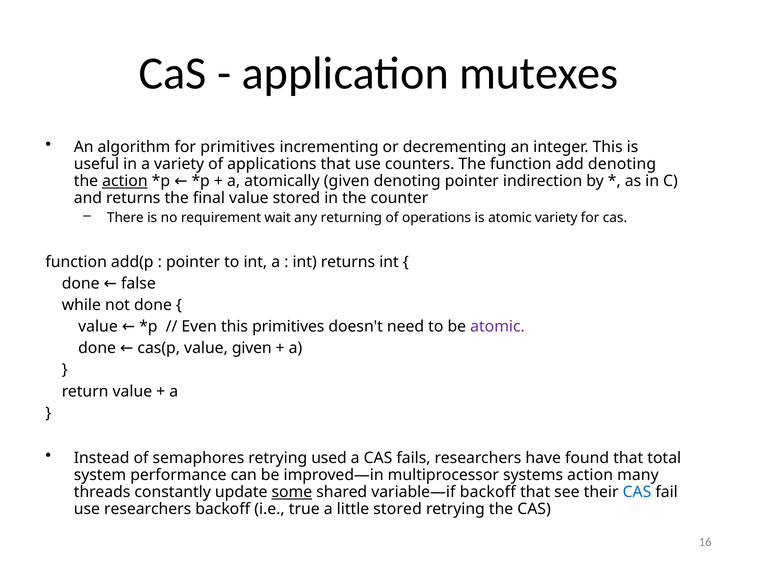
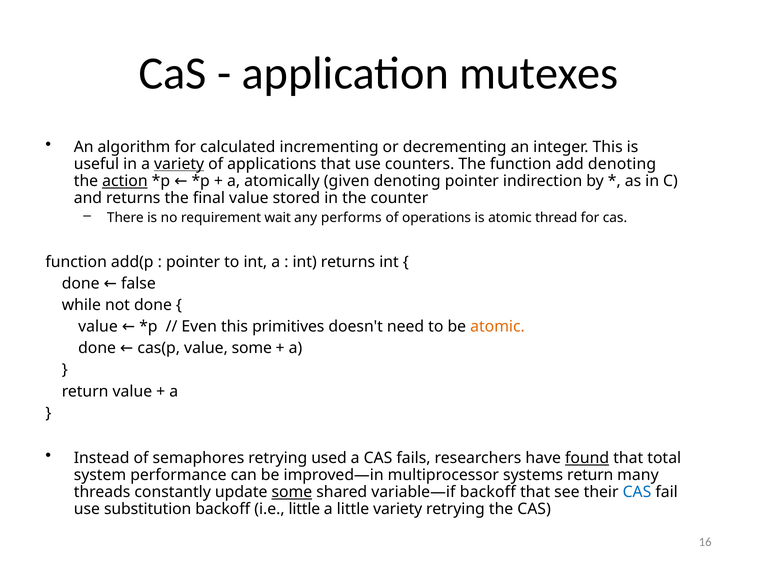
for primitives: primitives -> calculated (238, 147)
variety underline: none -> present (179, 164)
returning: returning -> performs (351, 218)
atomic variety: variety -> thread (556, 218)
atomic colour: purple -> orange (498, 326)
value given: given -> some (252, 348)
found underline: none -> present (587, 458)
systems action: action -> return (590, 475)
use researchers: researchers -> substitution (148, 509)
i.e true: true -> little (304, 509)
little stored: stored -> variety (398, 509)
